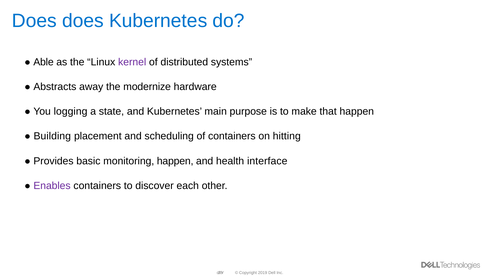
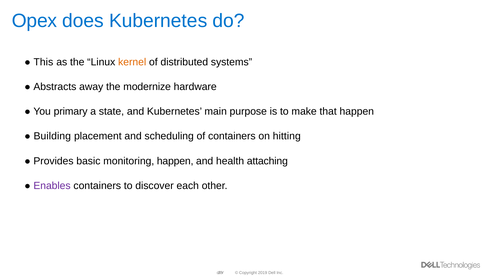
Does: Does -> Opex (34, 21)
Able: Able -> This (43, 62)
kernel colour: purple -> orange (132, 62)
logging: logging -> primary (71, 111)
interface: interface -> attaching (267, 161)
